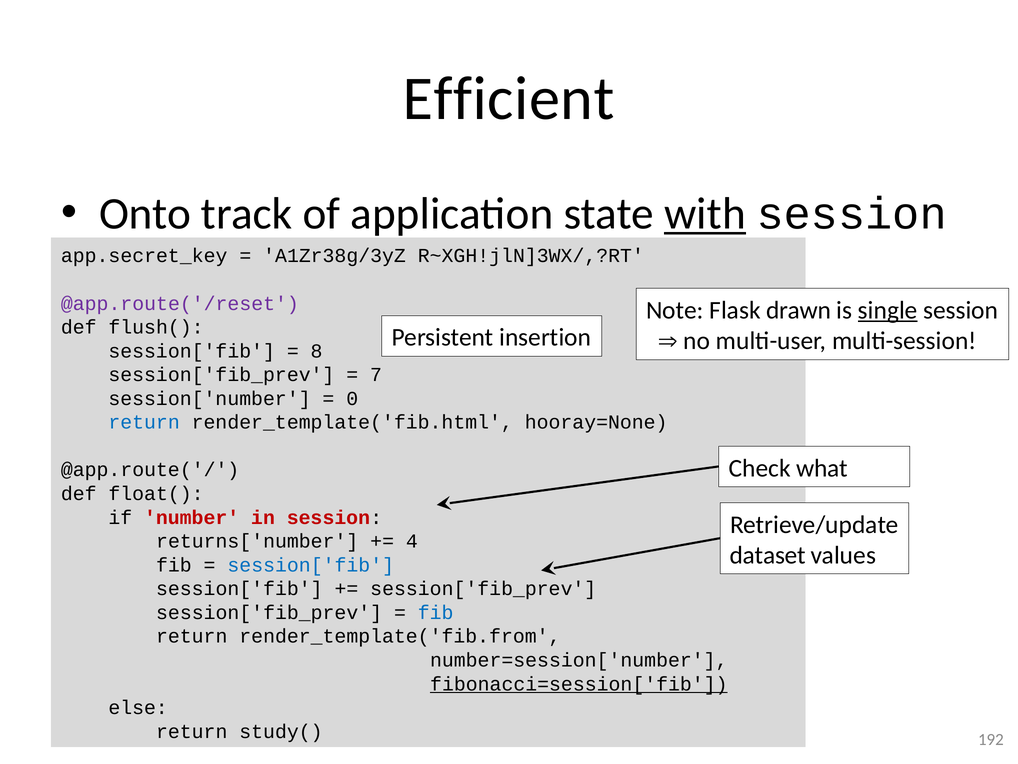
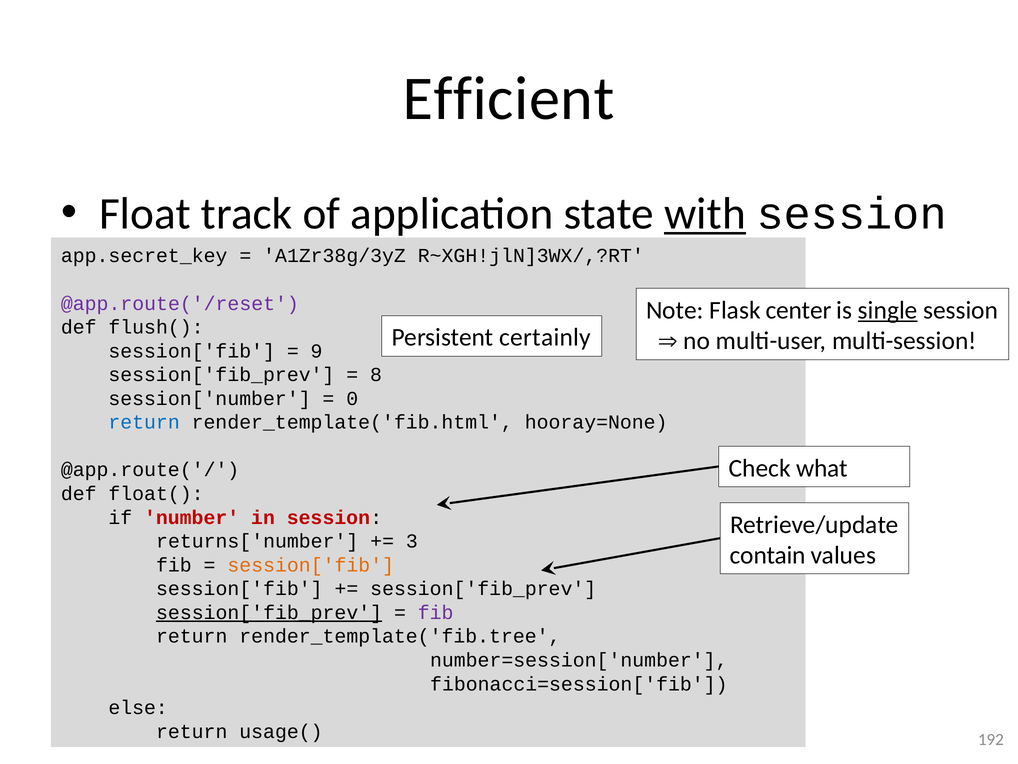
Onto: Onto -> Float (145, 214)
drawn: drawn -> center (799, 310)
insertion: insertion -> certainly (545, 337)
8: 8 -> 9 (317, 351)
7: 7 -> 8 (376, 375)
4: 4 -> 3 (412, 541)
dataset: dataset -> contain (768, 555)
session['fib colour: blue -> orange (311, 565)
session['fib_prev underline: none -> present (269, 612)
fib colour: blue -> purple (436, 612)
render_template('fib.from: render_template('fib.from -> render_template('fib.tree (400, 636)
fibonacci=session['fib underline: present -> none (579, 684)
study(: study( -> usage( (281, 731)
